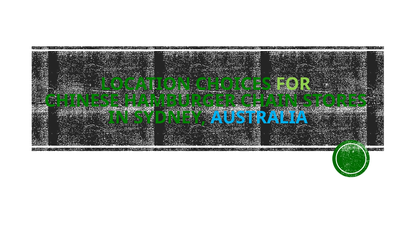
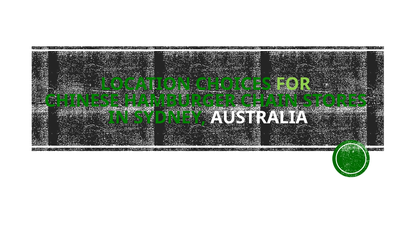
AUSTRALIA colour: light blue -> white (259, 118)
